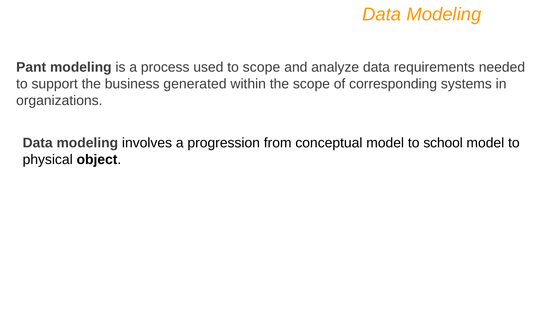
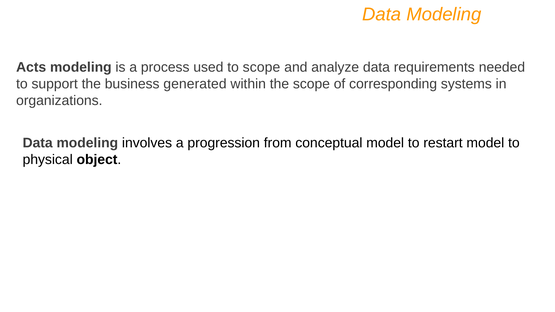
Pant: Pant -> Acts (31, 67)
school: school -> restart (443, 143)
